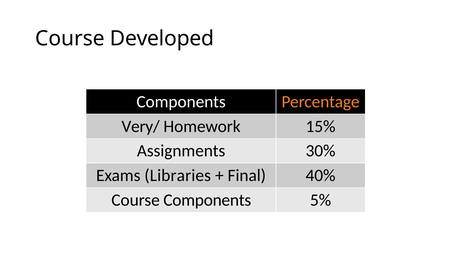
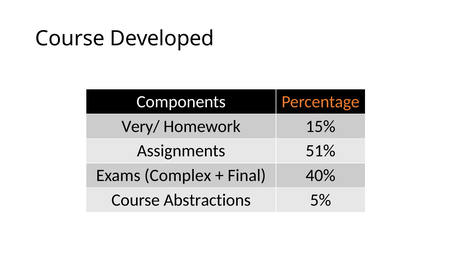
30%: 30% -> 51% (321, 151)
Libraries: Libraries -> Complex (178, 175)
Course Components: Components -> Abstractions (207, 200)
